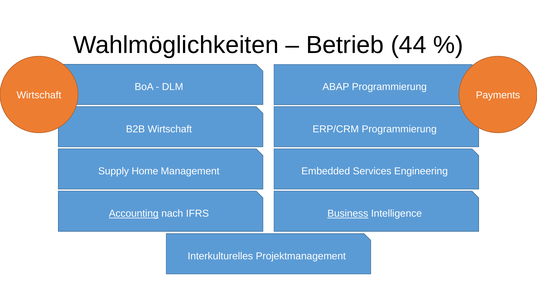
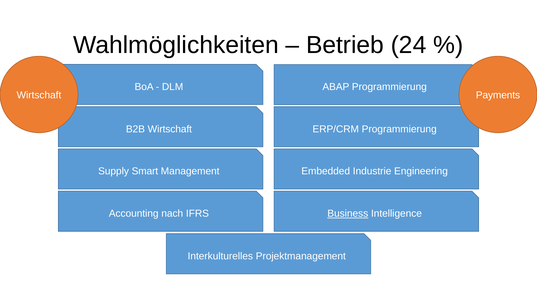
44: 44 -> 24 (409, 45)
Home: Home -> Smart (145, 171)
Services: Services -> Industrie (372, 171)
Accounting underline: present -> none (134, 214)
